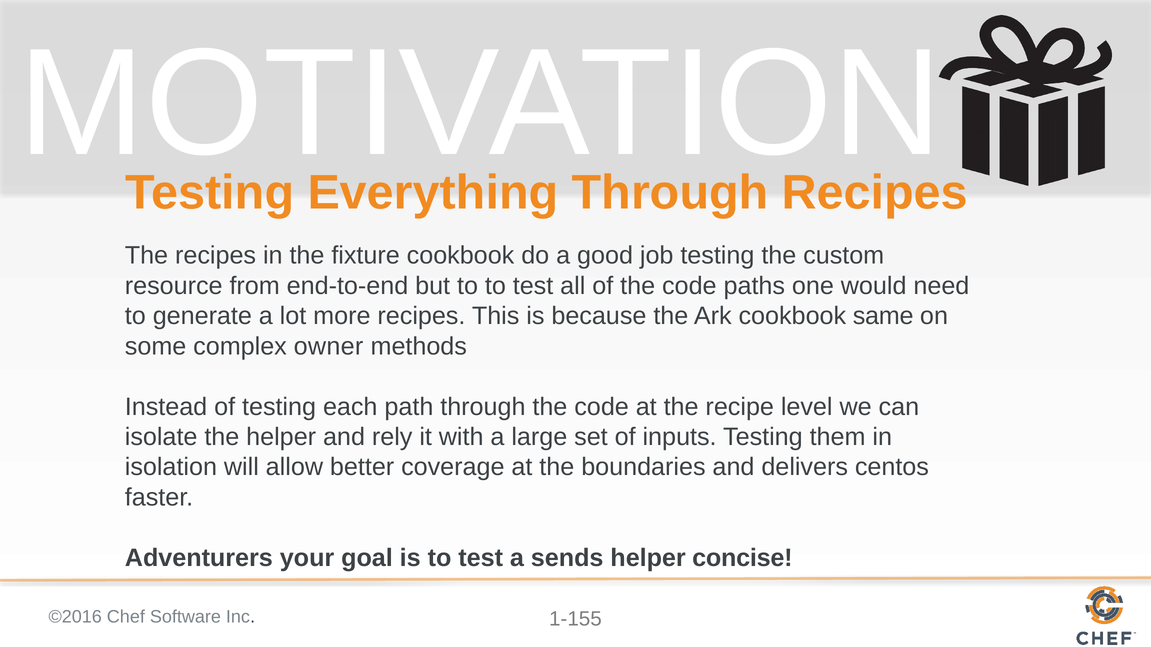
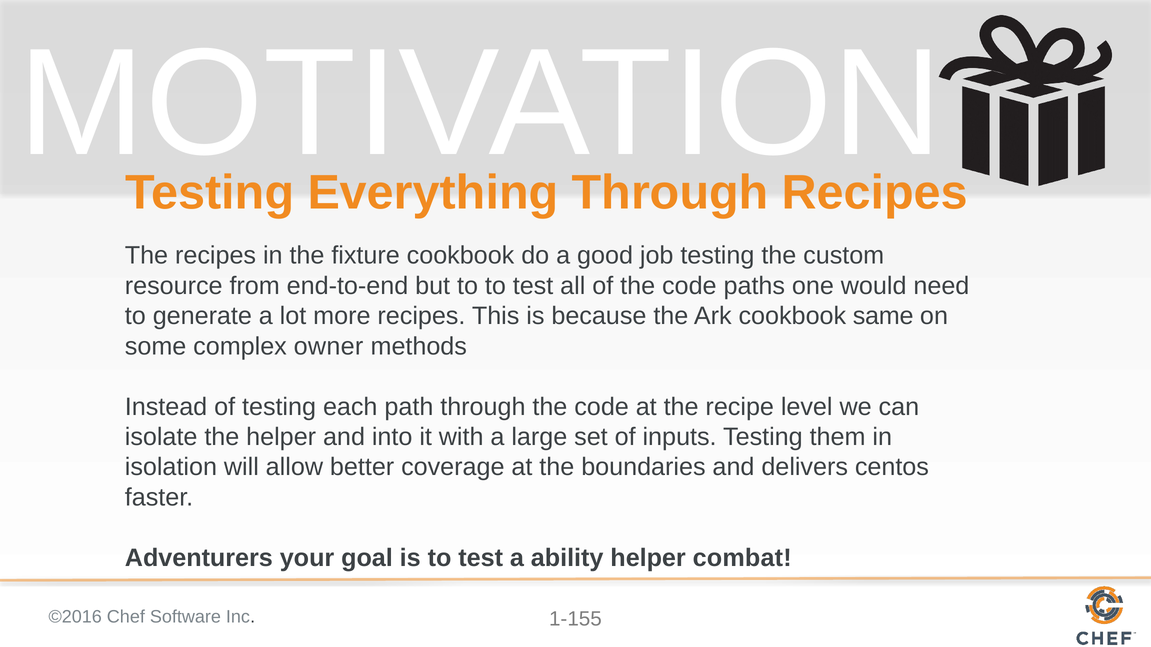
rely: rely -> into (392, 437)
sends: sends -> ability (567, 558)
concise: concise -> combat (742, 558)
